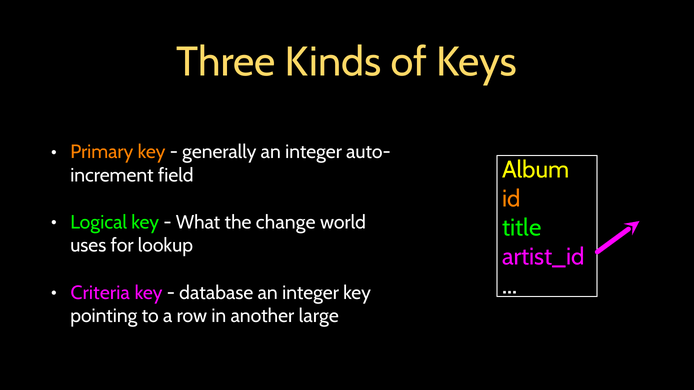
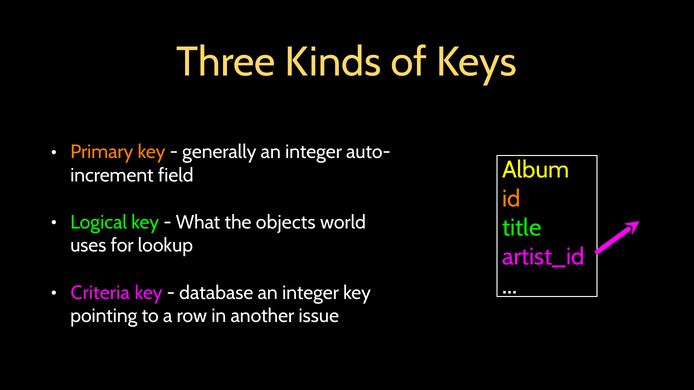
change: change -> objects (286, 223)
large: large -> issue (319, 316)
